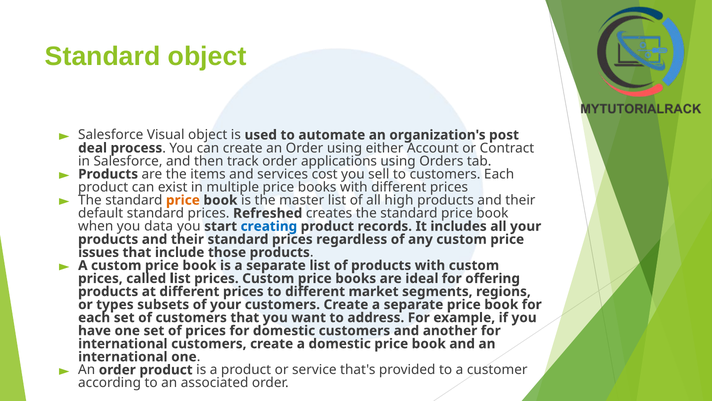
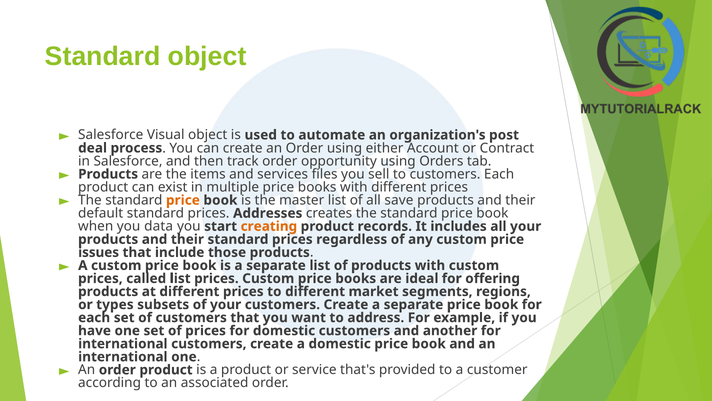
applications: applications -> opportunity (339, 161)
cost: cost -> files (325, 174)
high: high -> save (399, 200)
Refreshed: Refreshed -> Addresses (268, 213)
creating colour: blue -> orange (269, 226)
